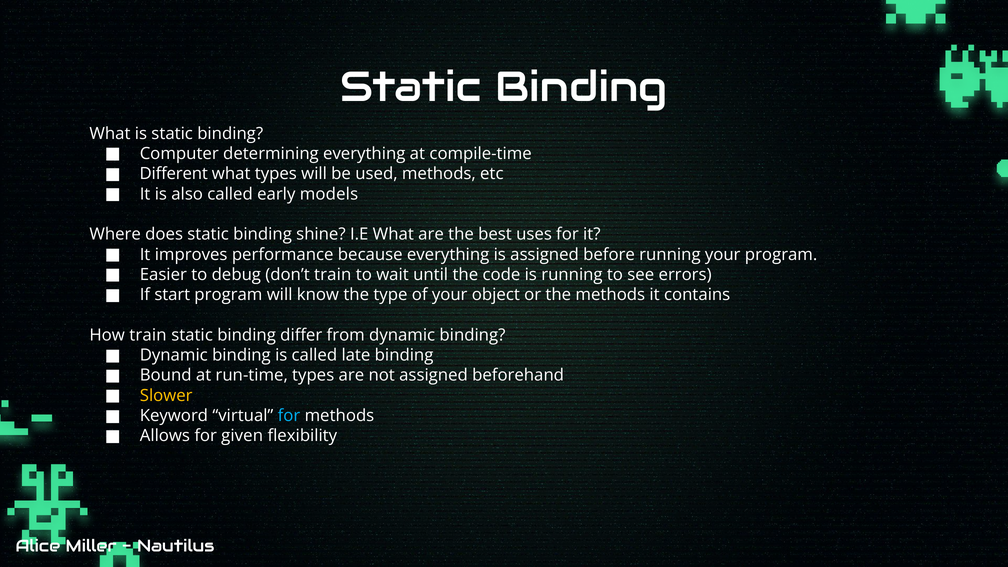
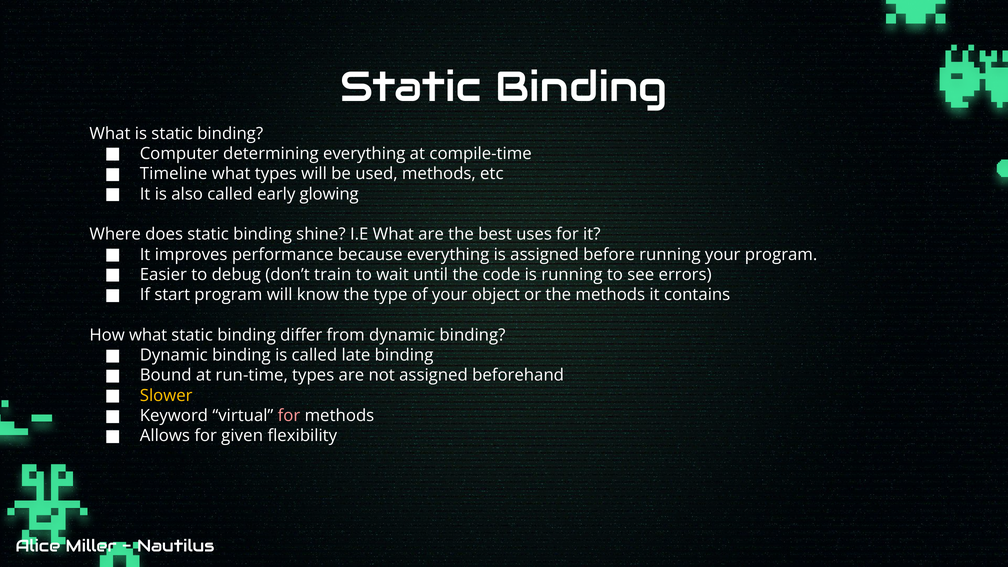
Different: Different -> Timeline (174, 174)
models: models -> glowing (329, 194)
How train: train -> what (148, 335)
for colour: light blue -> pink (289, 416)
